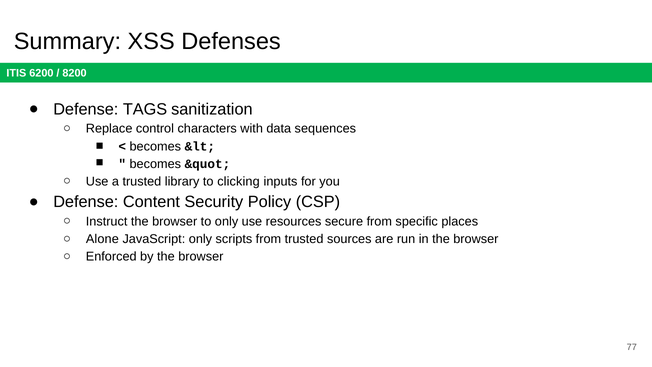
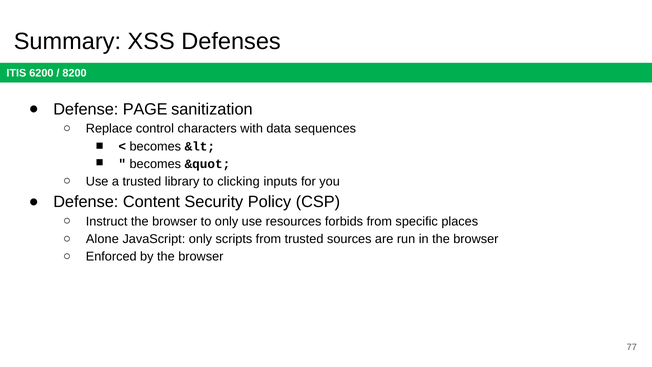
TAGS: TAGS -> PAGE (145, 109)
secure: secure -> forbids (344, 221)
